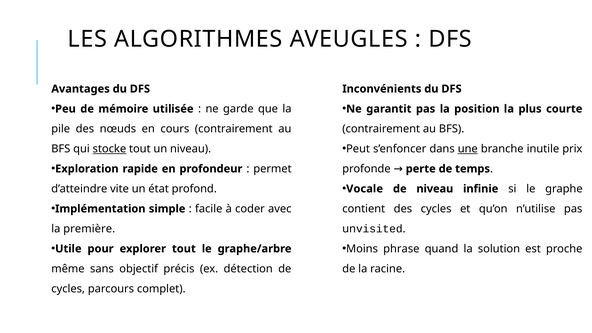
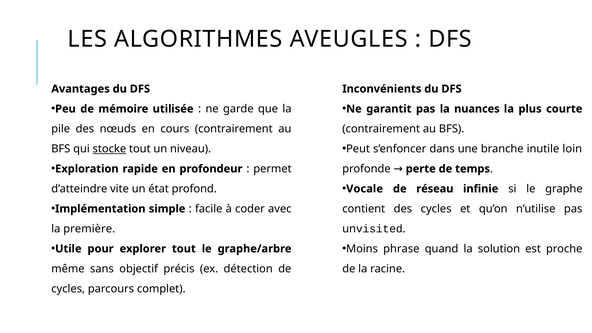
position: position -> nuances (477, 109)
une underline: present -> none (468, 149)
prix: prix -> loin (572, 149)
de niveau: niveau -> réseau (435, 189)
